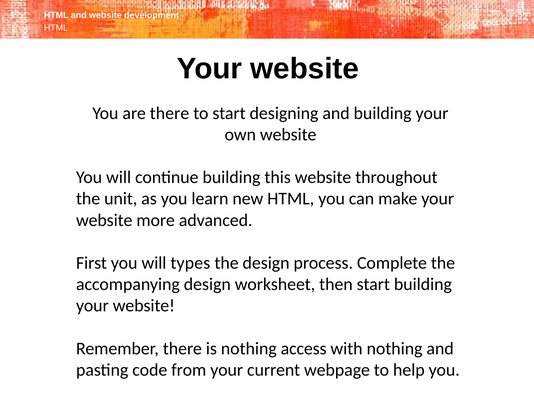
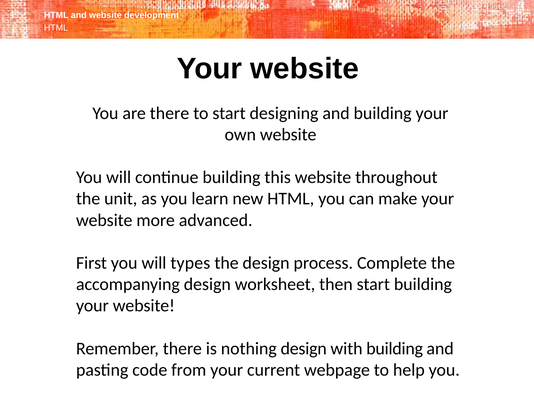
nothing access: access -> design (304, 348)
with nothing: nothing -> building (395, 348)
